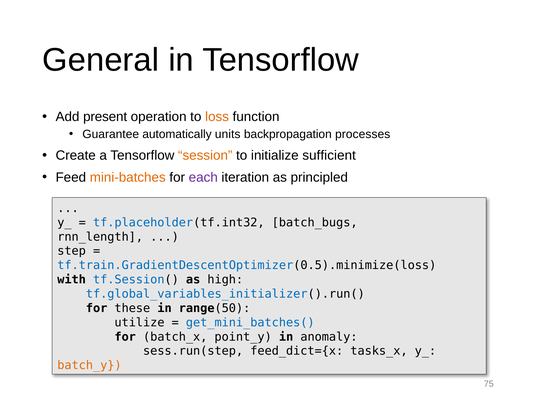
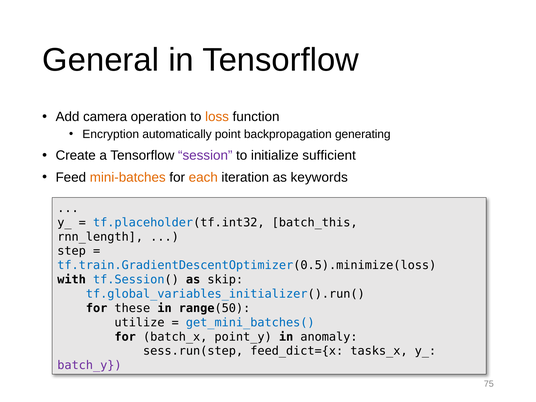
present: present -> camera (105, 117)
Guarantee: Guarantee -> Encryption (111, 134)
units: units -> point (228, 134)
processes: processes -> generating (363, 134)
session colour: orange -> purple (205, 155)
each colour: purple -> orange (203, 177)
principled: principled -> keywords (319, 177)
batch_bugs: batch_bugs -> batch_this (315, 222)
high: high -> skip (225, 280)
batch_y colour: orange -> purple (89, 365)
